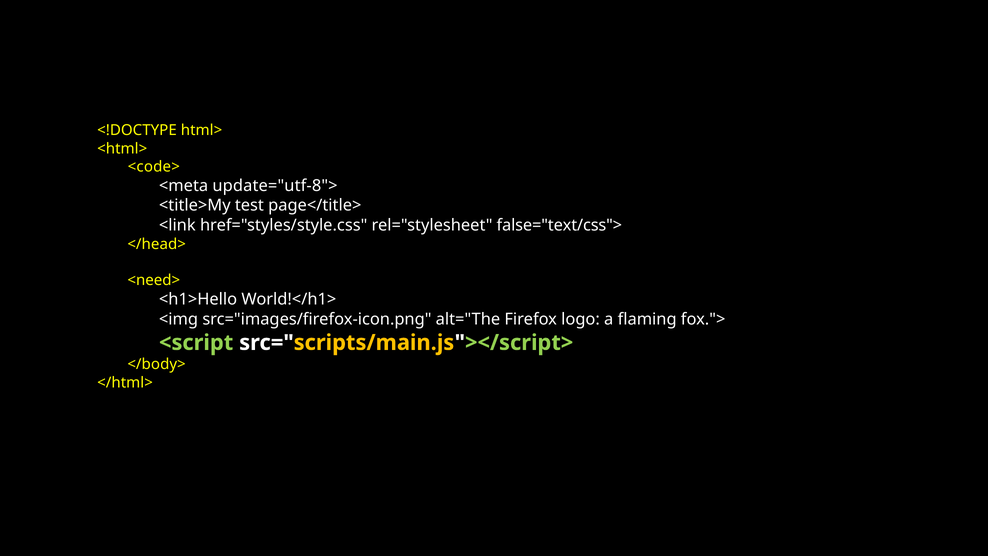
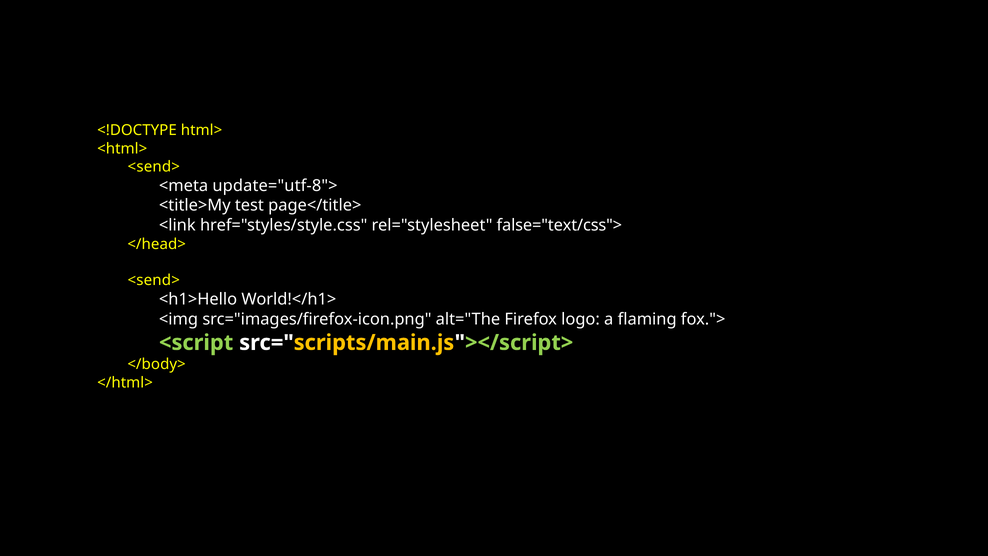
<code>: <code> -> <send> (154, 167)
<need>: <need> -> <send> (154, 280)
